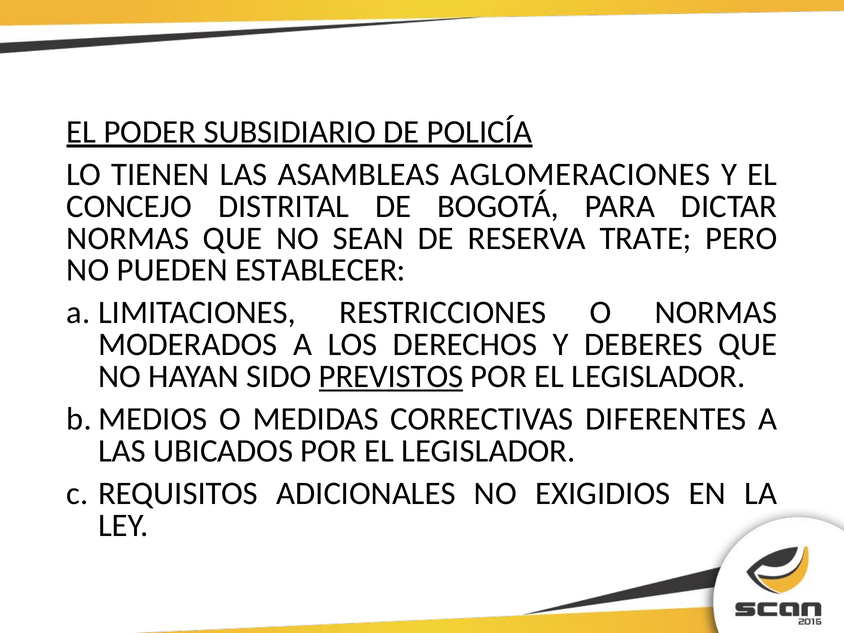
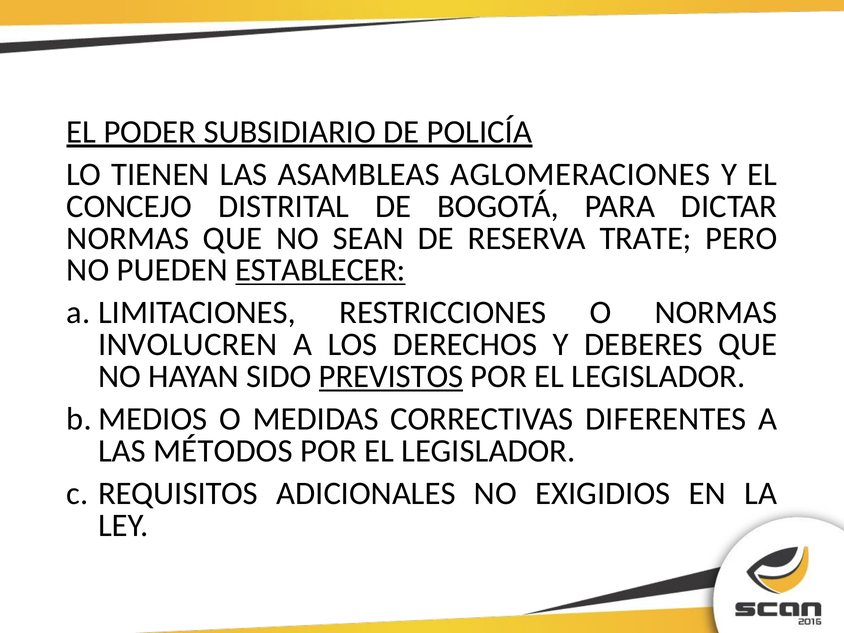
ESTABLECER underline: none -> present (321, 270)
MODERADOS: MODERADOS -> INVOLUCREN (188, 345)
UBICADOS: UBICADOS -> MÉTODOS (223, 451)
